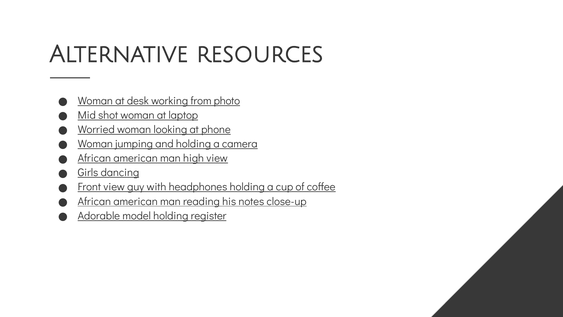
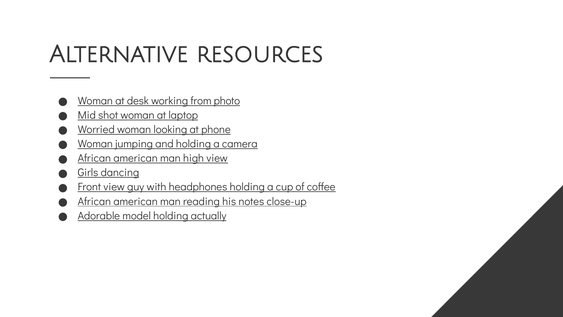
register: register -> actually (209, 216)
